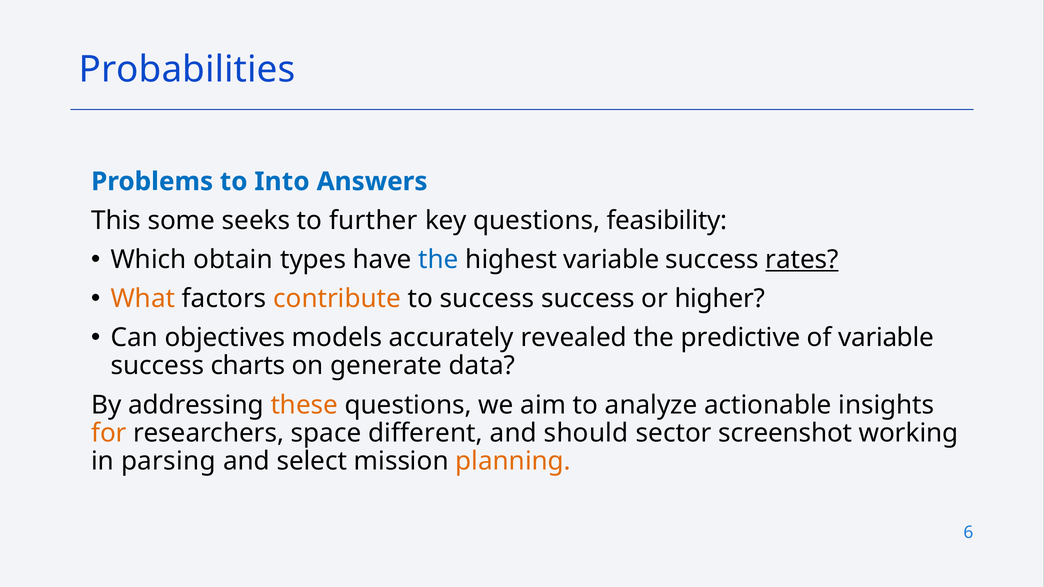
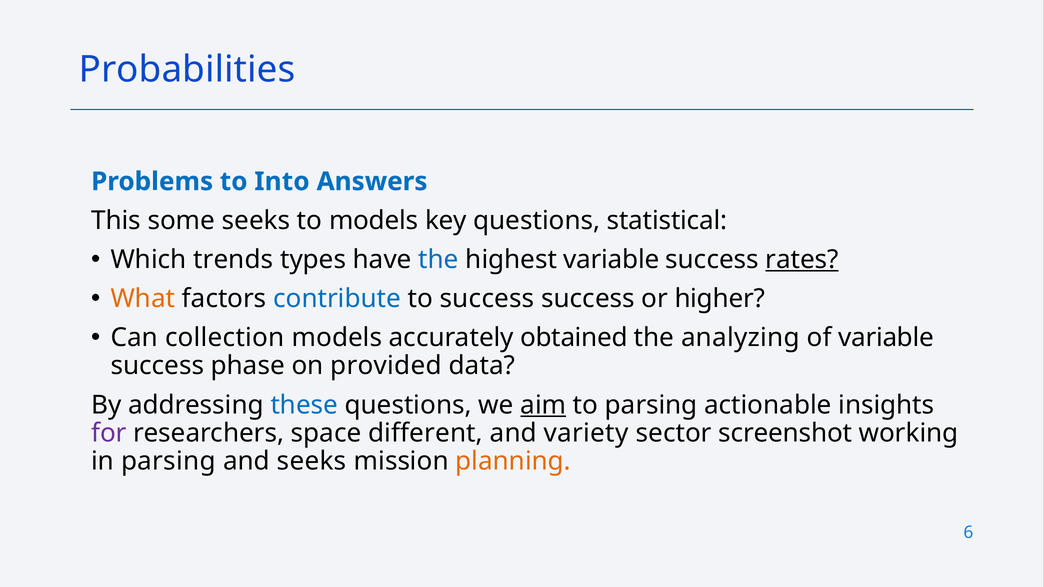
to further: further -> models (374, 221)
feasibility: feasibility -> statistical (667, 221)
obtain: obtain -> trends (233, 260)
contribute colour: orange -> blue (337, 299)
objectives: objectives -> collection (225, 338)
revealed: revealed -> obtained (574, 338)
predictive: predictive -> analyzing (740, 338)
charts: charts -> phase (248, 366)
generate: generate -> provided (386, 366)
these colour: orange -> blue (304, 405)
aim underline: none -> present (543, 405)
to analyze: analyze -> parsing (651, 405)
for colour: orange -> purple (109, 433)
should: should -> variety (586, 433)
and select: select -> seeks (312, 461)
